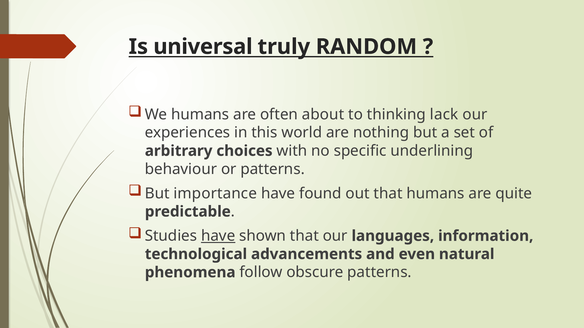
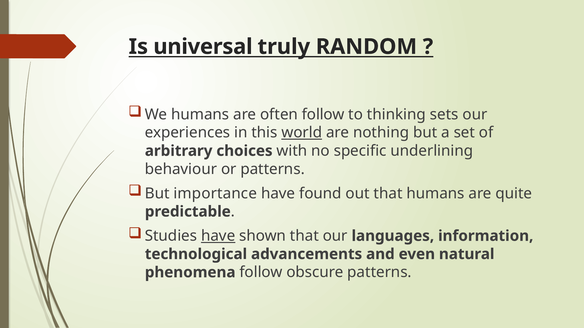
often about: about -> follow (323, 115)
lack: lack -> sets (444, 115)
world underline: none -> present (302, 133)
